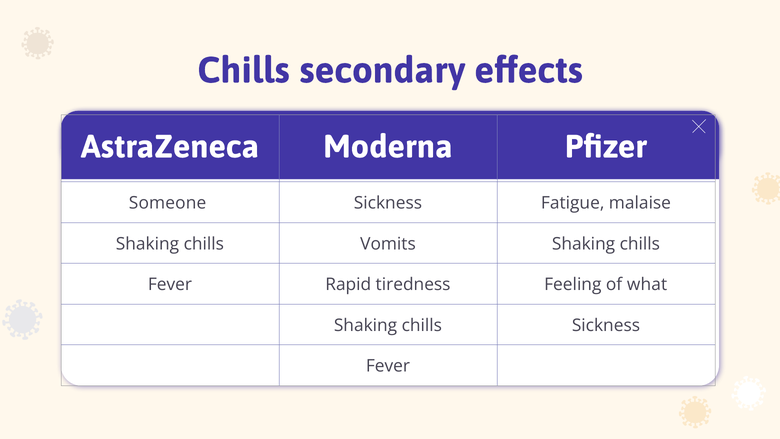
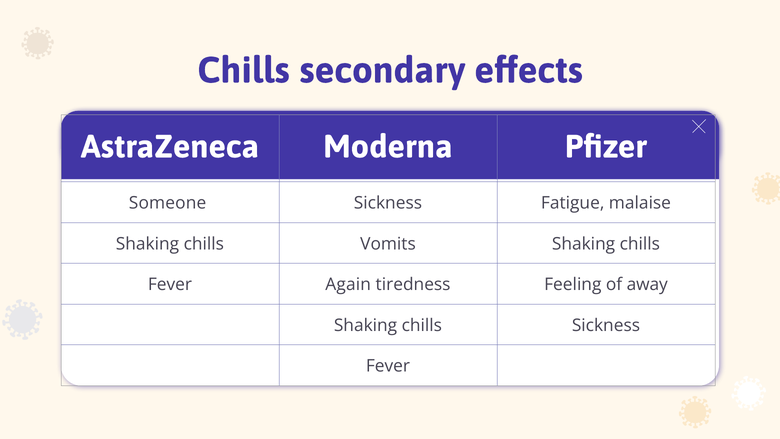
Rapid: Rapid -> Again (348, 285)
what: what -> away (647, 285)
